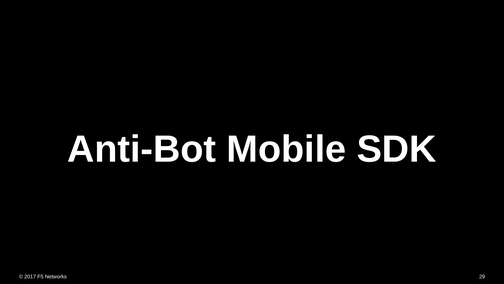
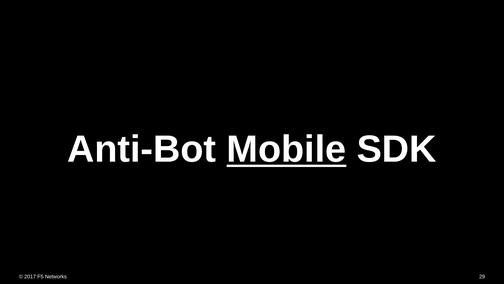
Mobile underline: none -> present (286, 149)
